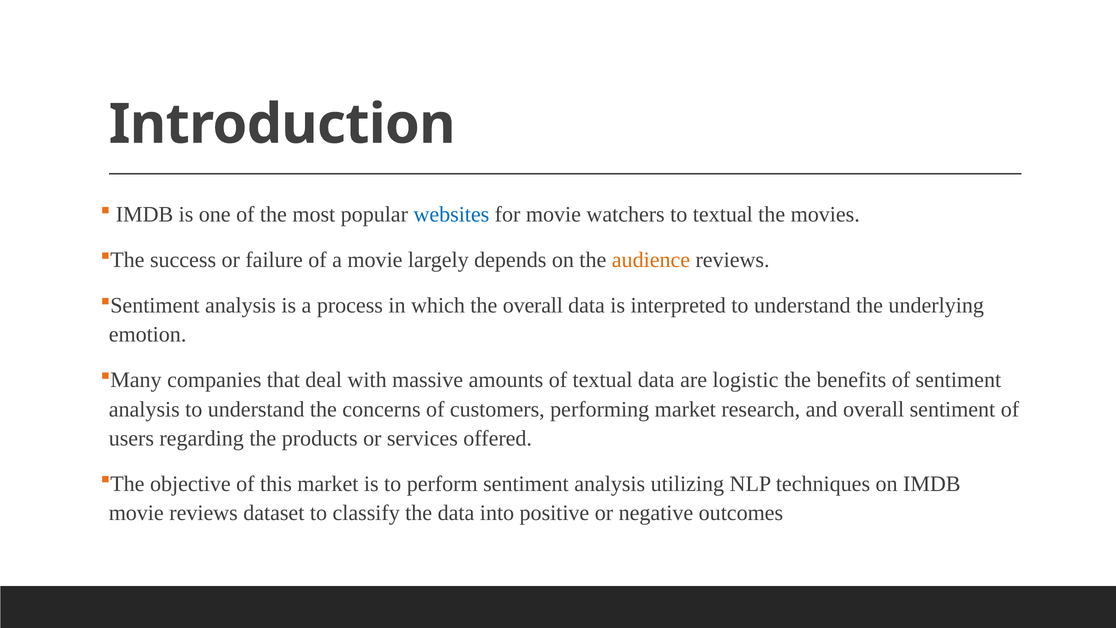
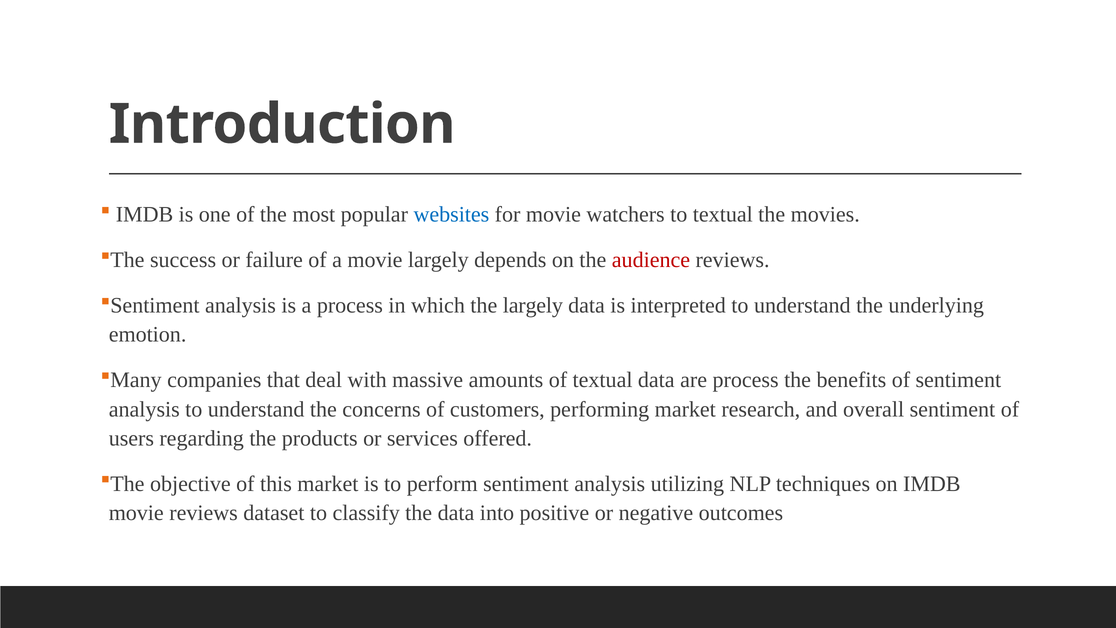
audience colour: orange -> red (651, 260)
the overall: overall -> largely (533, 305)
are logistic: logistic -> process (746, 380)
